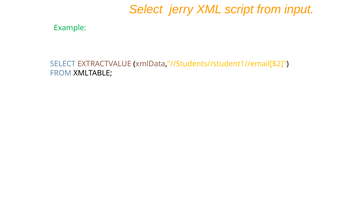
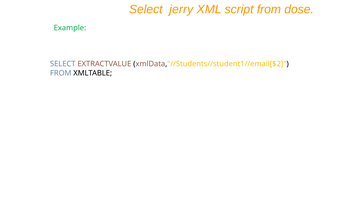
input: input -> dose (299, 9)
